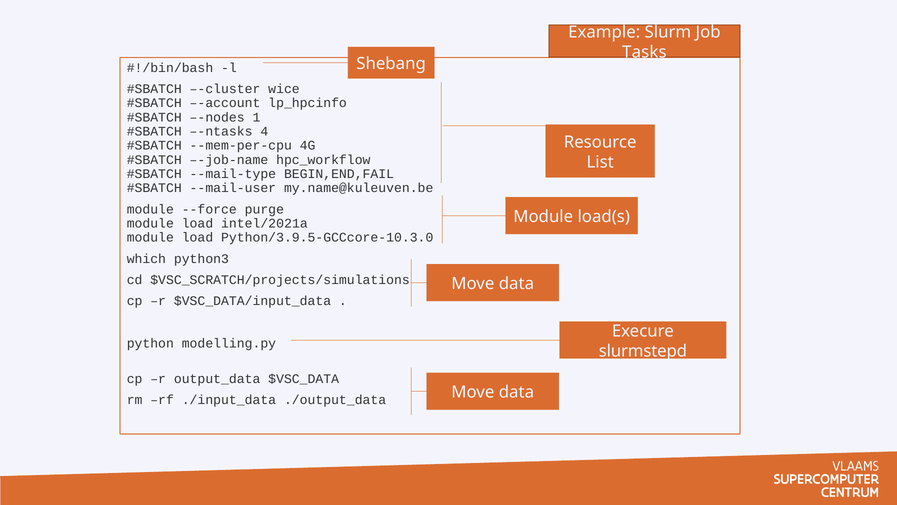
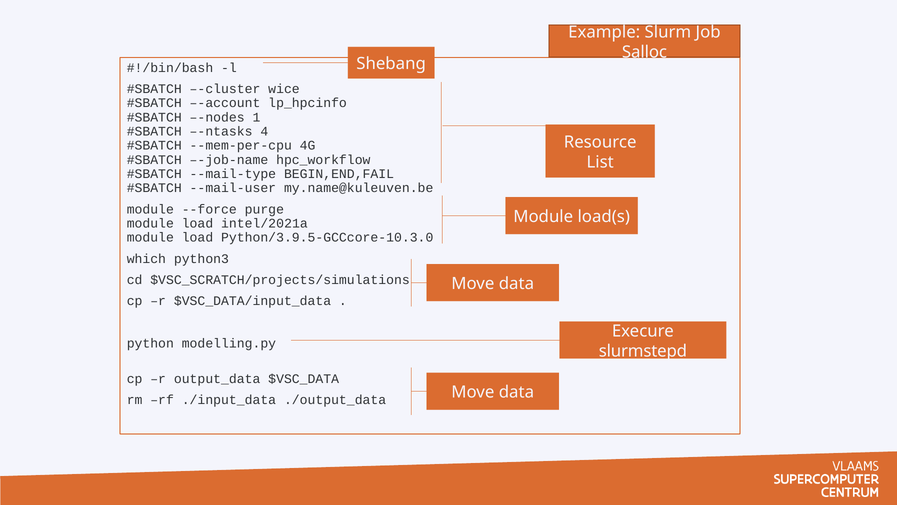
Tasks: Tasks -> Salloc (645, 52)
